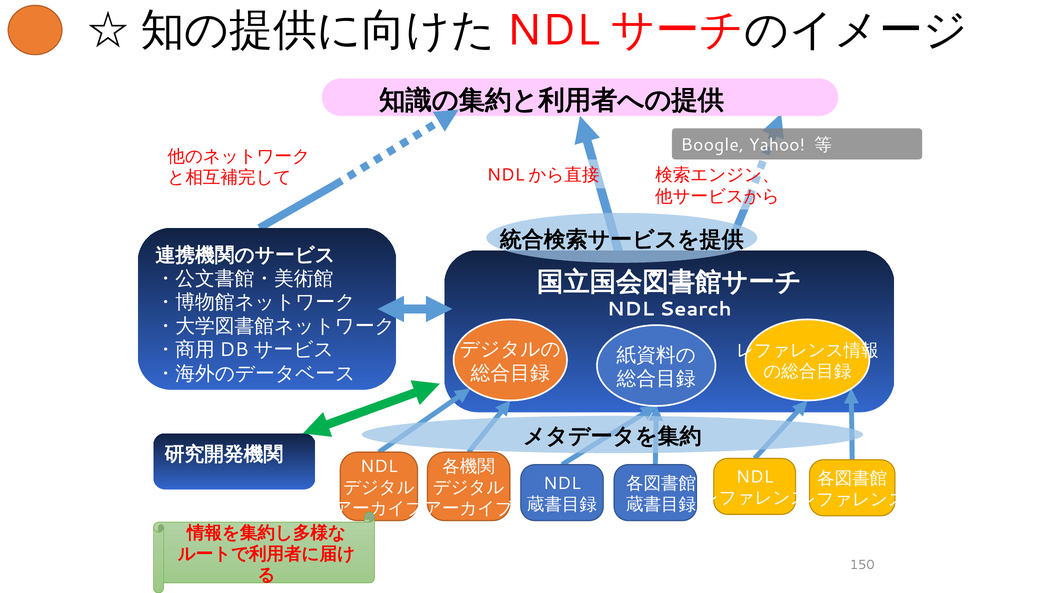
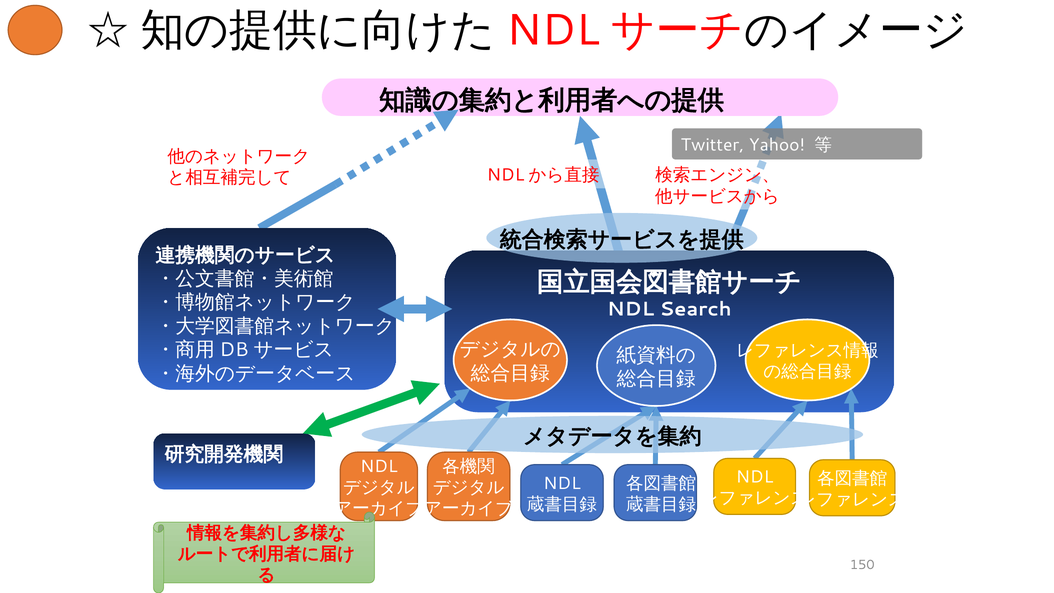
Boogle: Boogle -> Twitter (712, 145)
